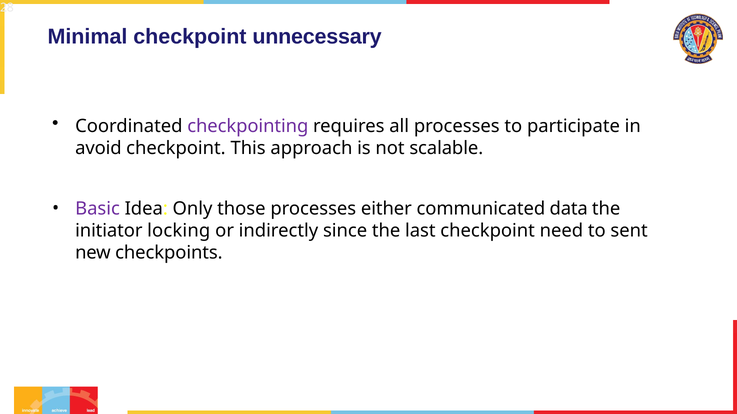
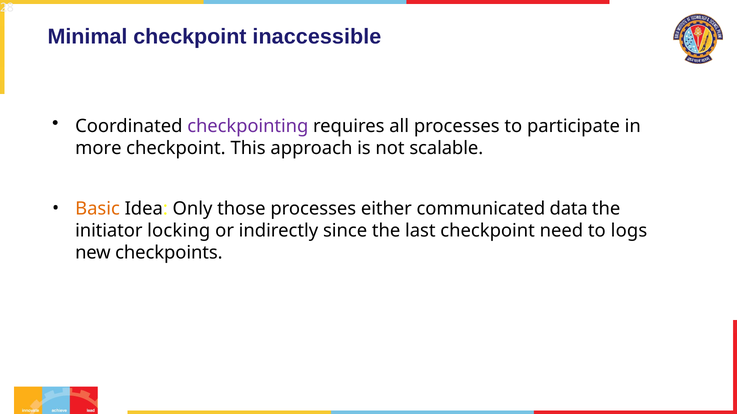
unnecessary: unnecessary -> inaccessible (317, 36)
avoid: avoid -> more (98, 148)
Basic colour: purple -> orange (98, 209)
sent: sent -> logs (629, 231)
